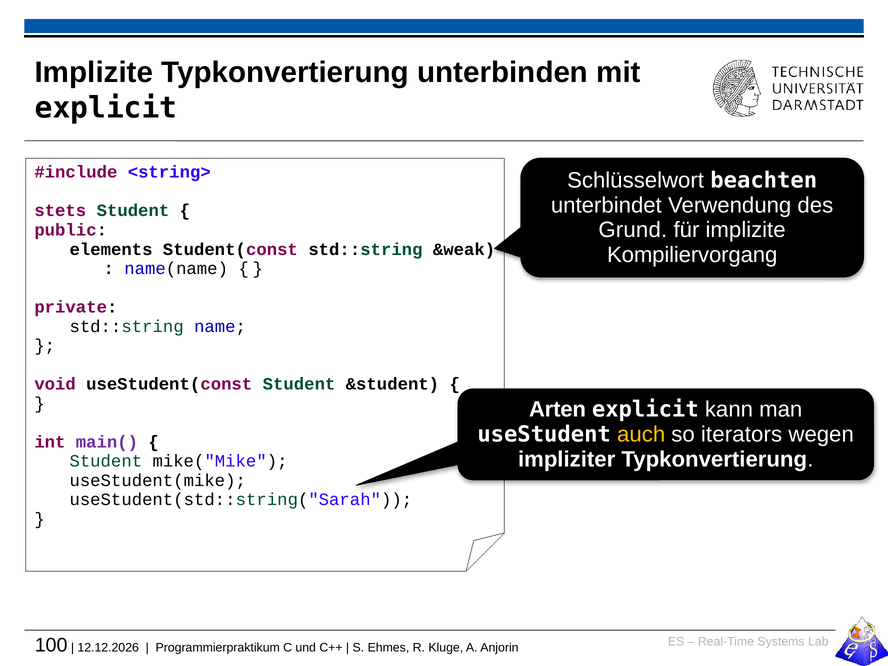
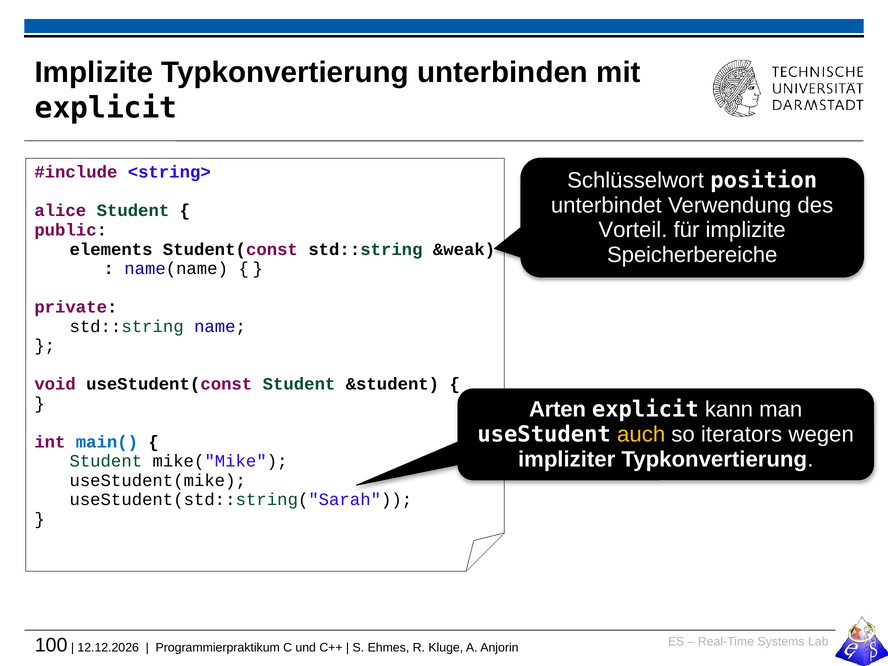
beachten: beachten -> position (764, 180)
stets: stets -> alice (60, 211)
Grund: Grund -> Vorteil (633, 230)
Kompiliervorgang: Kompiliervorgang -> Speicherbereiche (692, 255)
main( colour: purple -> blue (107, 442)
